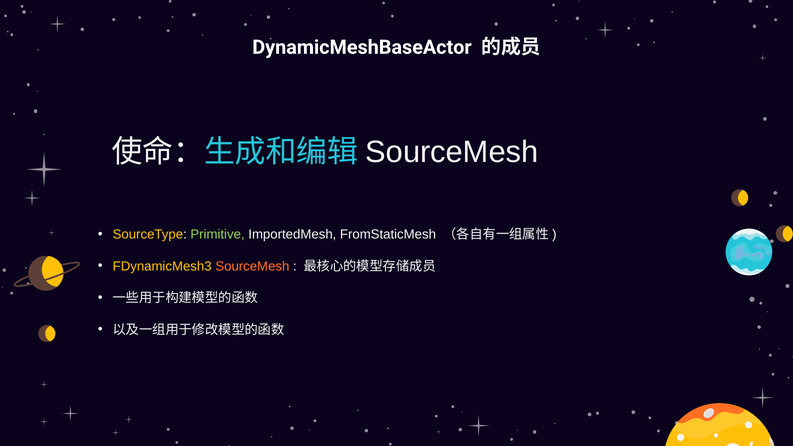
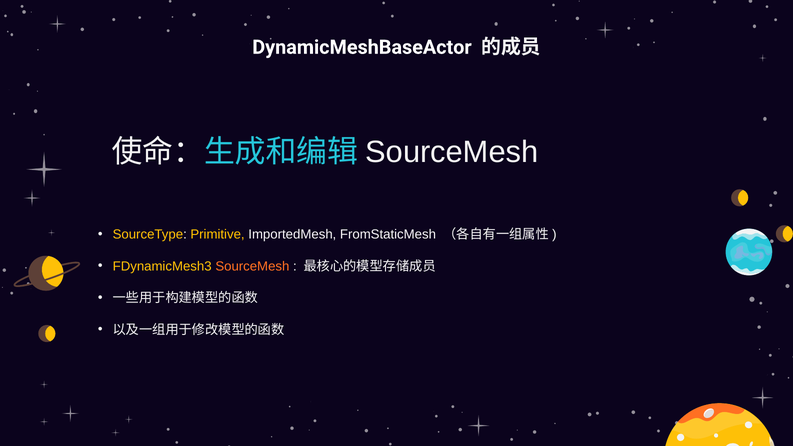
Primitive colour: light green -> yellow (218, 235)
